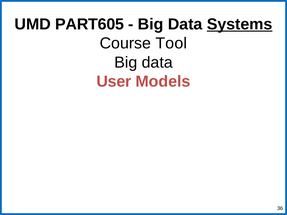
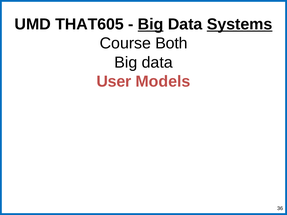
PART605: PART605 -> THAT605 (89, 24)
Big underline: none -> present (151, 24)
Tool: Tool -> Both (171, 43)
